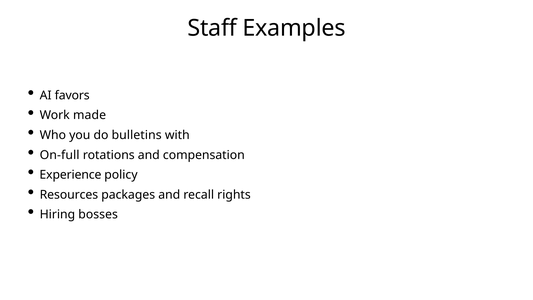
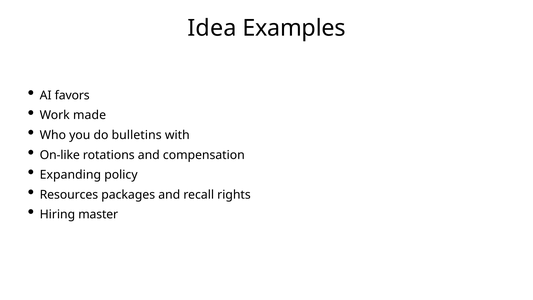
Staff: Staff -> Idea (212, 28)
On-full: On-full -> On-like (60, 155)
Experience: Experience -> Expanding (70, 175)
bosses: bosses -> master (98, 214)
